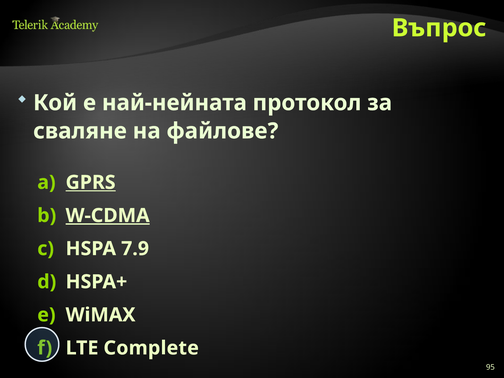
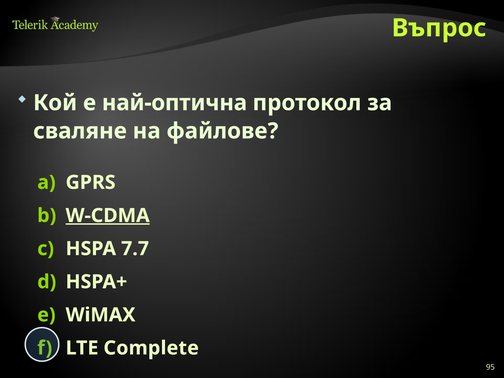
най-нейната: най-нейната -> най-оптична (174, 103)
GPRS underline: present -> none (91, 182)
7.9: 7.9 -> 7.7 (135, 249)
